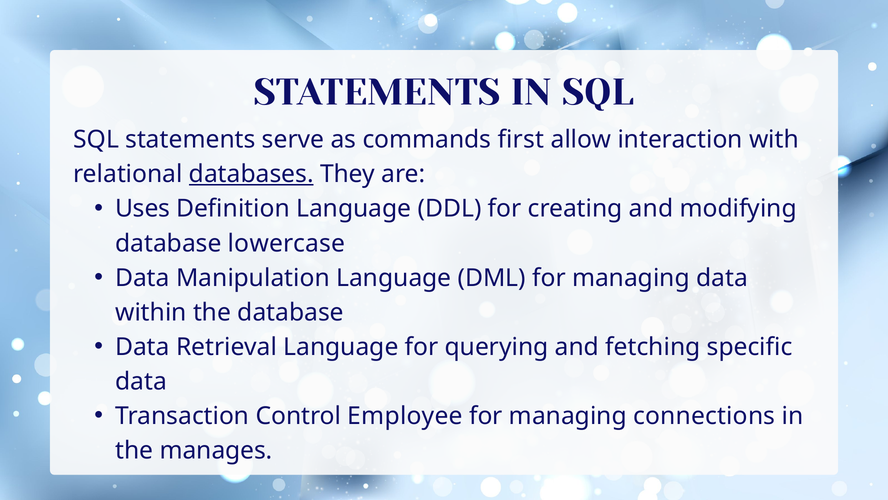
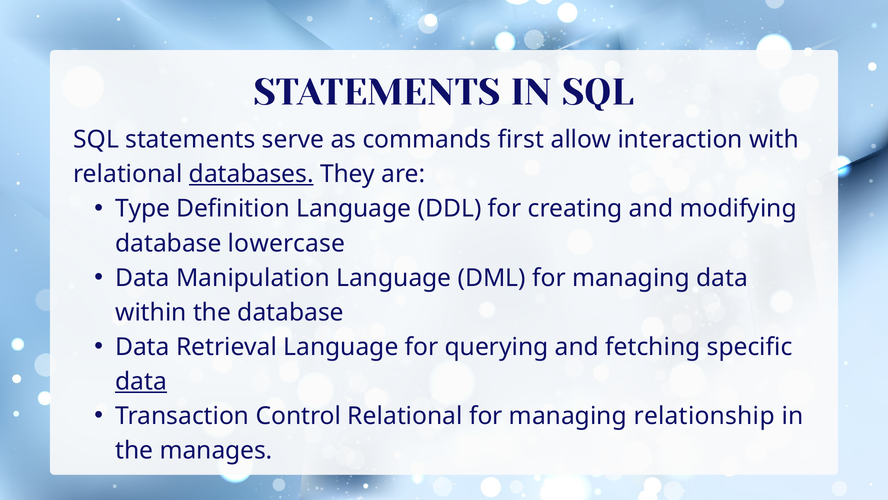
Uses: Uses -> Type (143, 209)
data underline: none -> present (141, 381)
Control Employee: Employee -> Relational (405, 416)
connections: connections -> relationship (704, 416)
